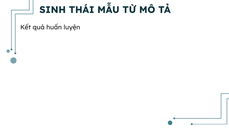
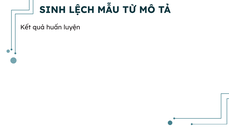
THÁI: THÁI -> LỆCH (82, 10)
